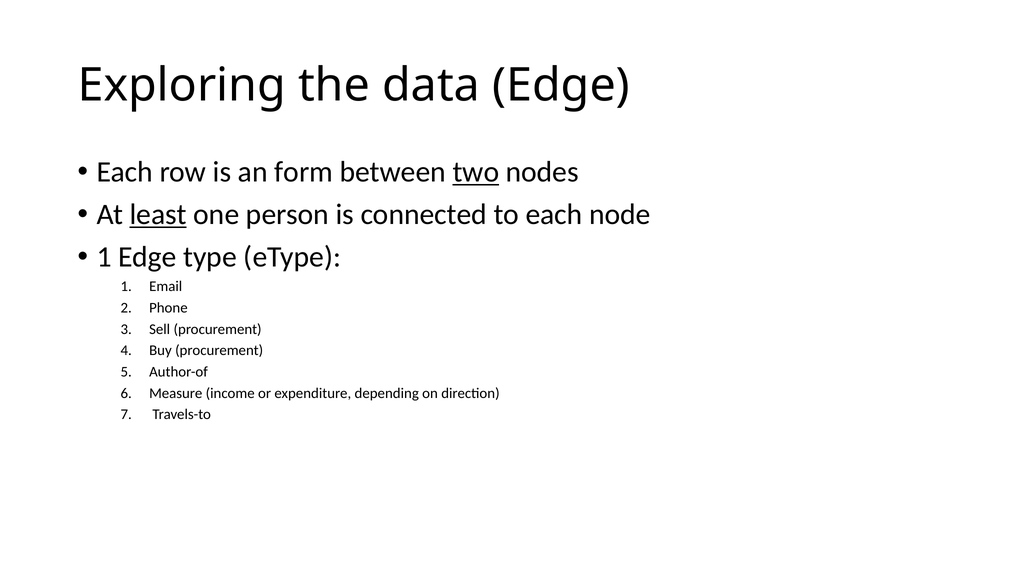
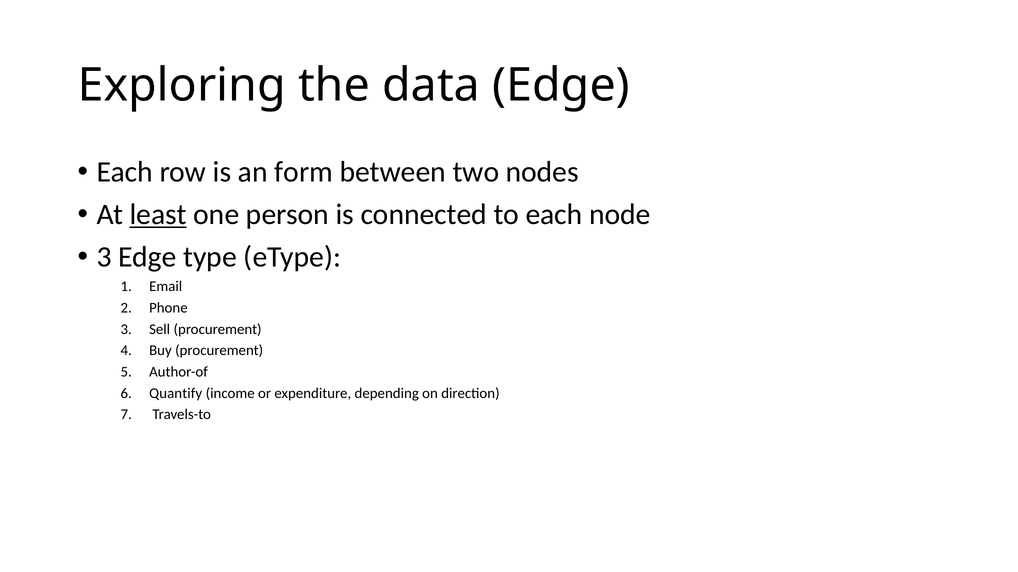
two underline: present -> none (476, 172)
1: 1 -> 3 (104, 257)
Measure: Measure -> Quantify (176, 394)
